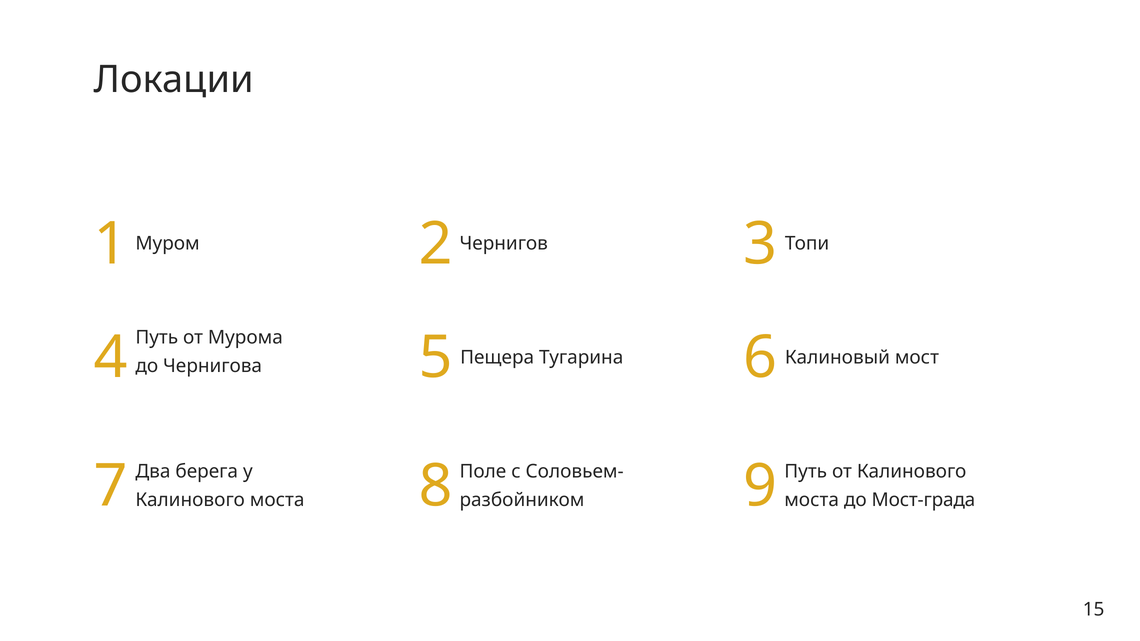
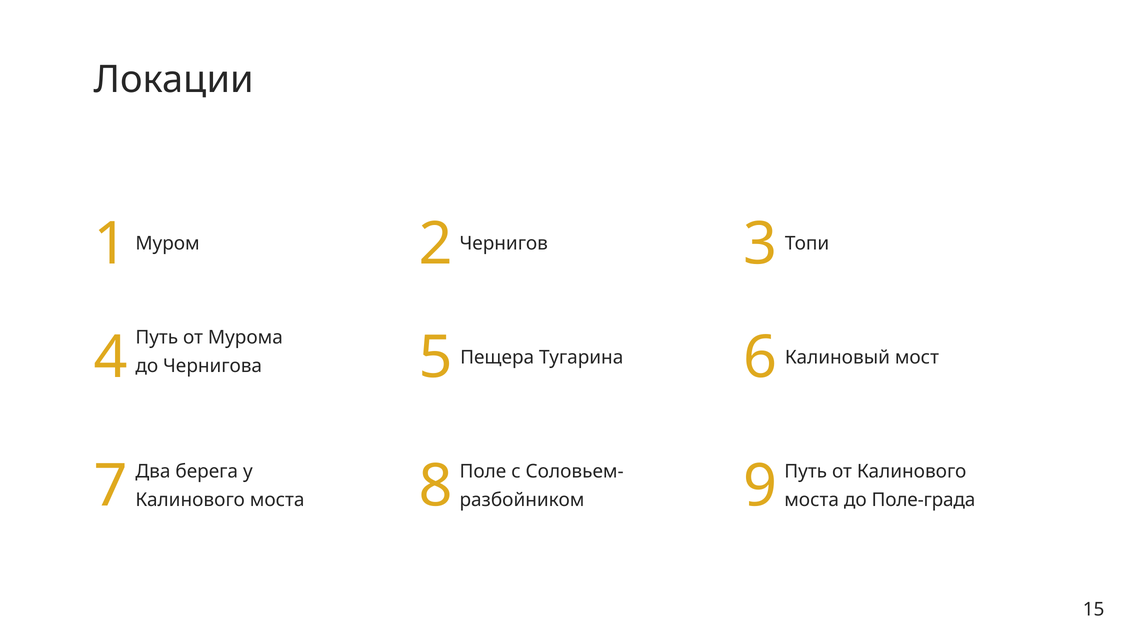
Мост-града: Мост-града -> Поле-града (923, 500)
